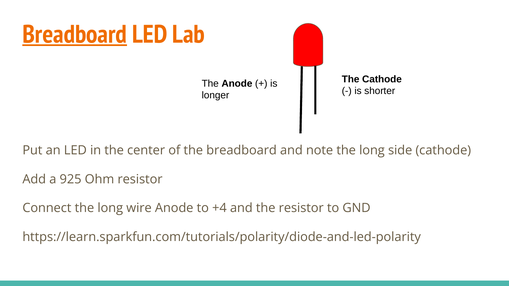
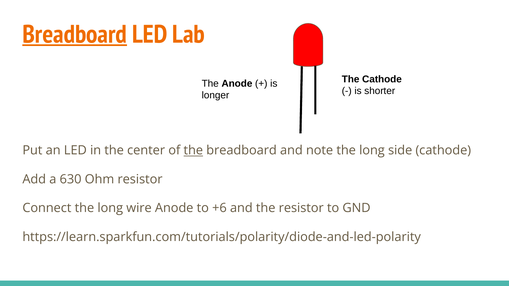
the underline: none -> present (193, 151)
925: 925 -> 630 (71, 179)
+4: +4 -> +6 (219, 208)
